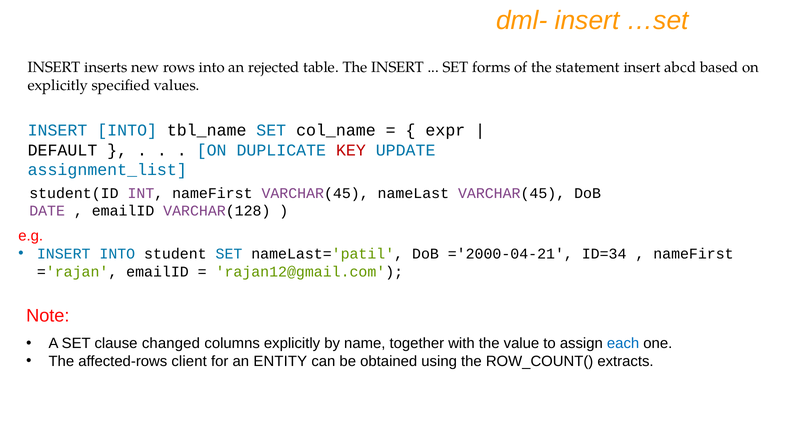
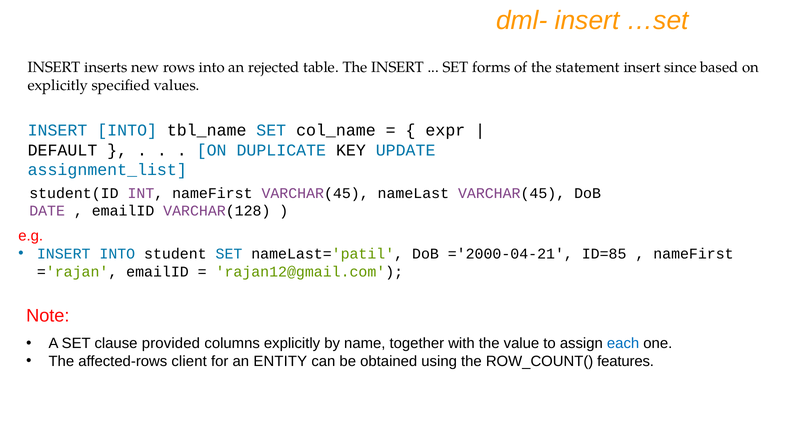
abcd: abcd -> since (680, 67)
KEY colour: red -> black (351, 150)
ID=34: ID=34 -> ID=85 (604, 254)
changed: changed -> provided (171, 344)
extracts: extracts -> features (626, 362)
